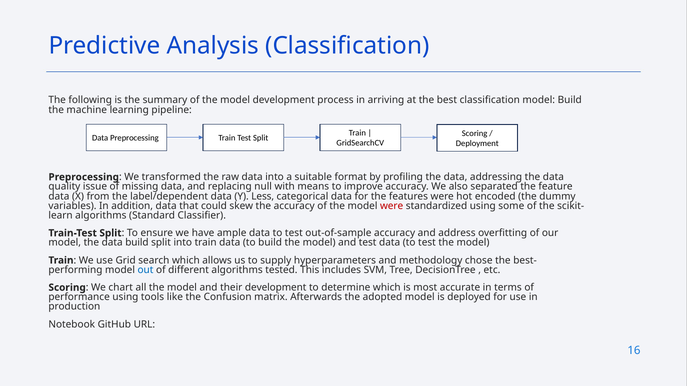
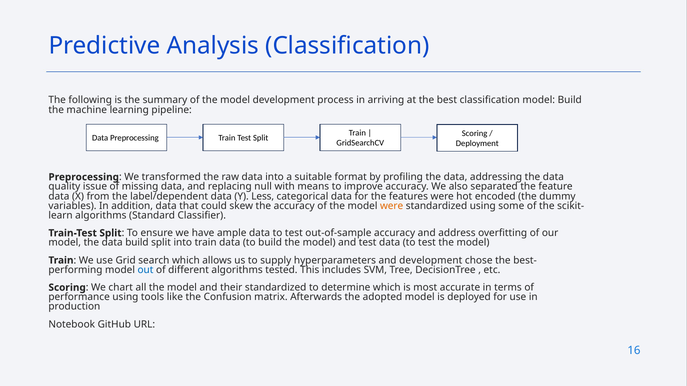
were colour: red -> orange (392, 206)
and methodology: methodology -> development (431, 261)
their development: development -> standardized (276, 288)
